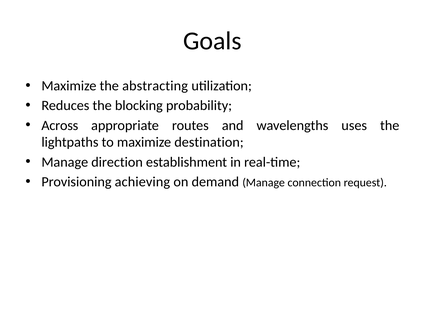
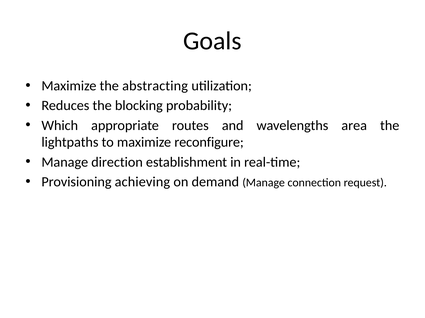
Across: Across -> Which (60, 126)
uses: uses -> area (354, 126)
destination: destination -> reconfigure (209, 143)
